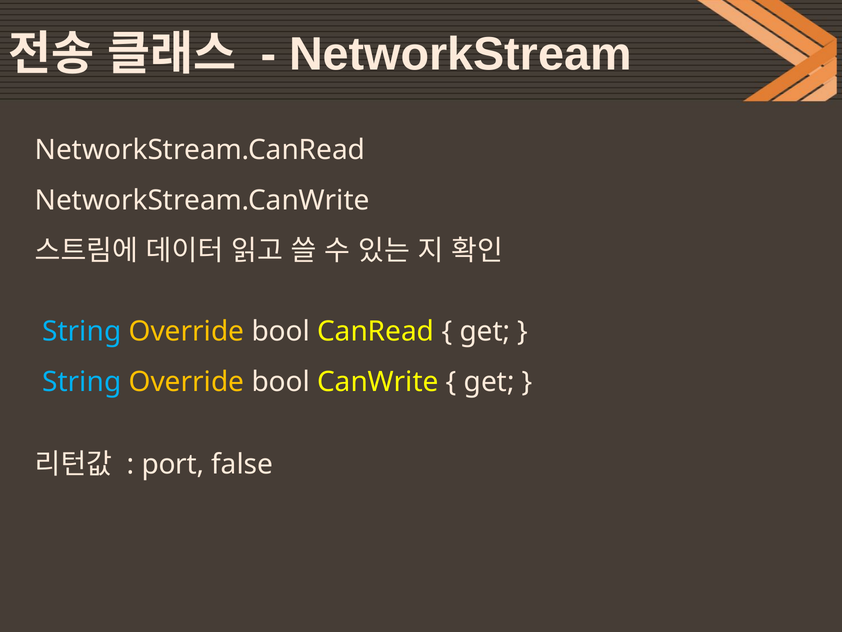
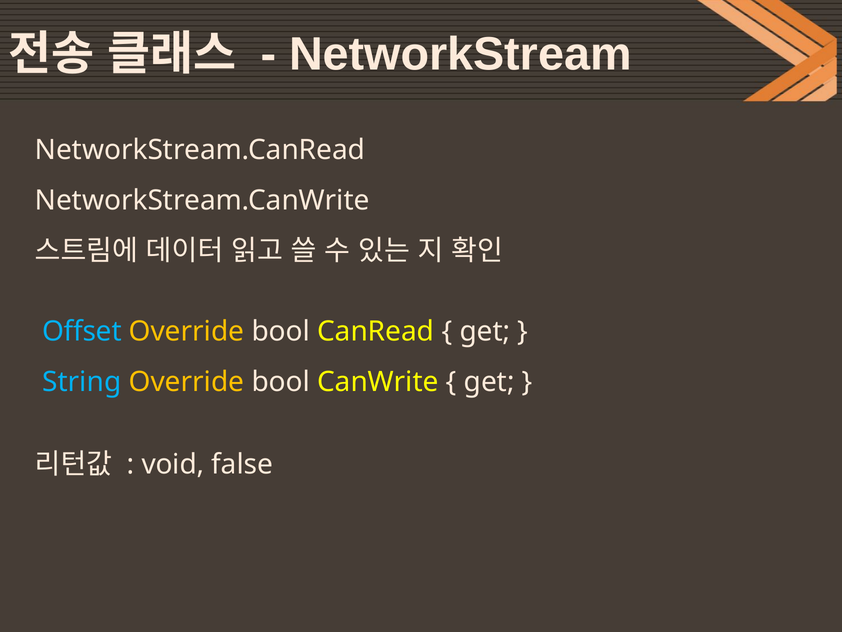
String: String -> Offset (82, 331)
port: port -> void (173, 464)
